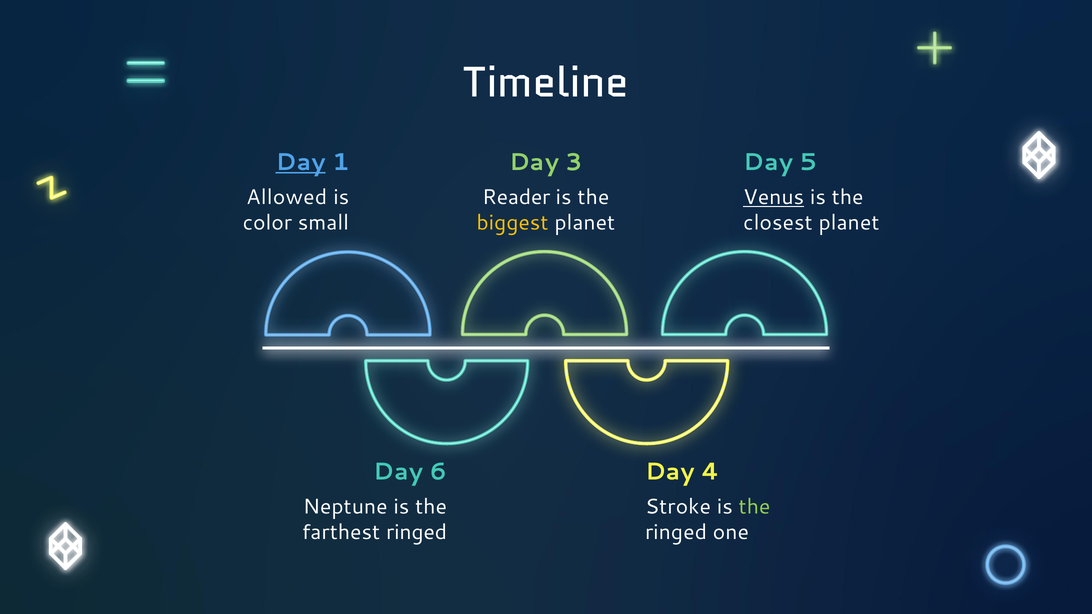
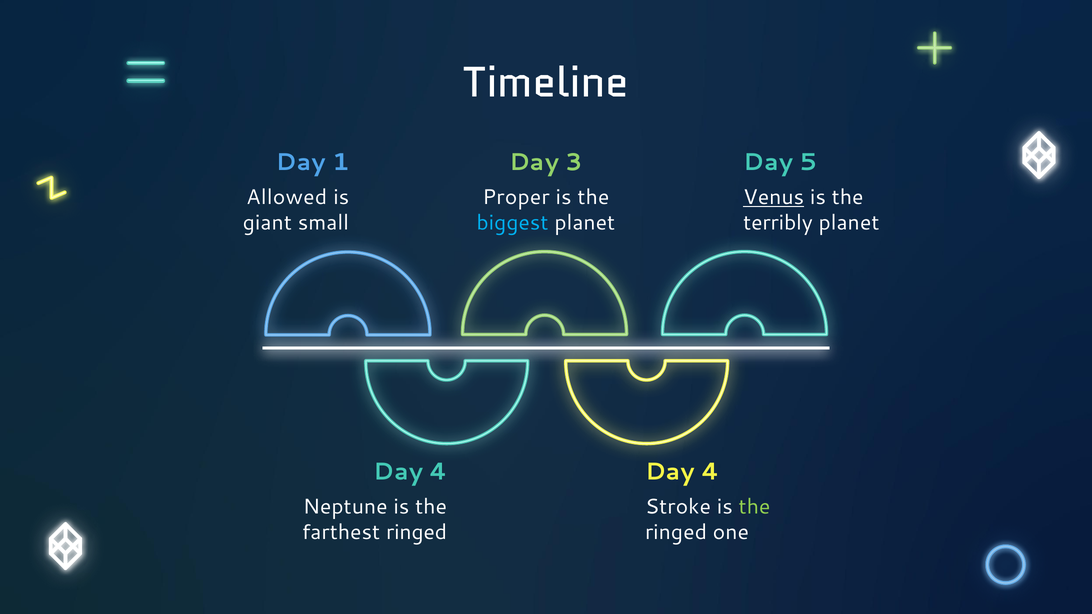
Day underline: present -> none (301, 162)
Reader: Reader -> Proper (516, 197)
color: color -> giant (267, 223)
biggest colour: yellow -> light blue (512, 223)
closest: closest -> terribly (778, 223)
6: 6 -> 4 (439, 472)
